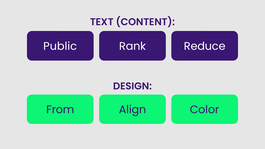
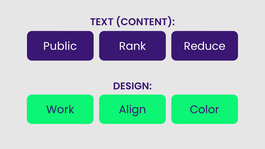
From: From -> Work (60, 110)
